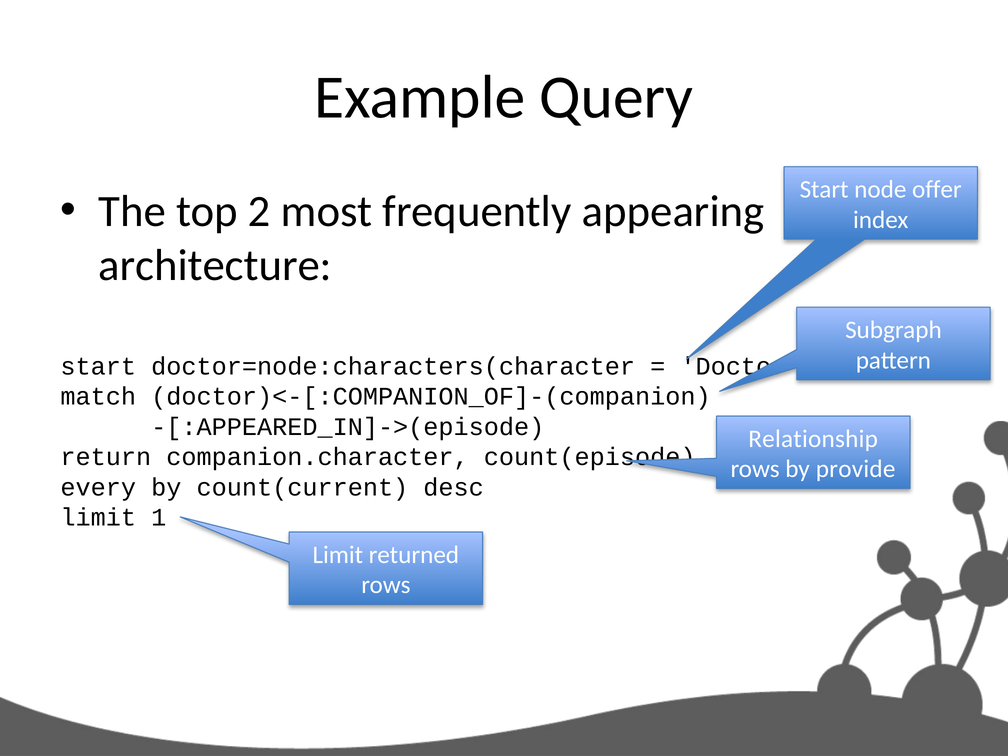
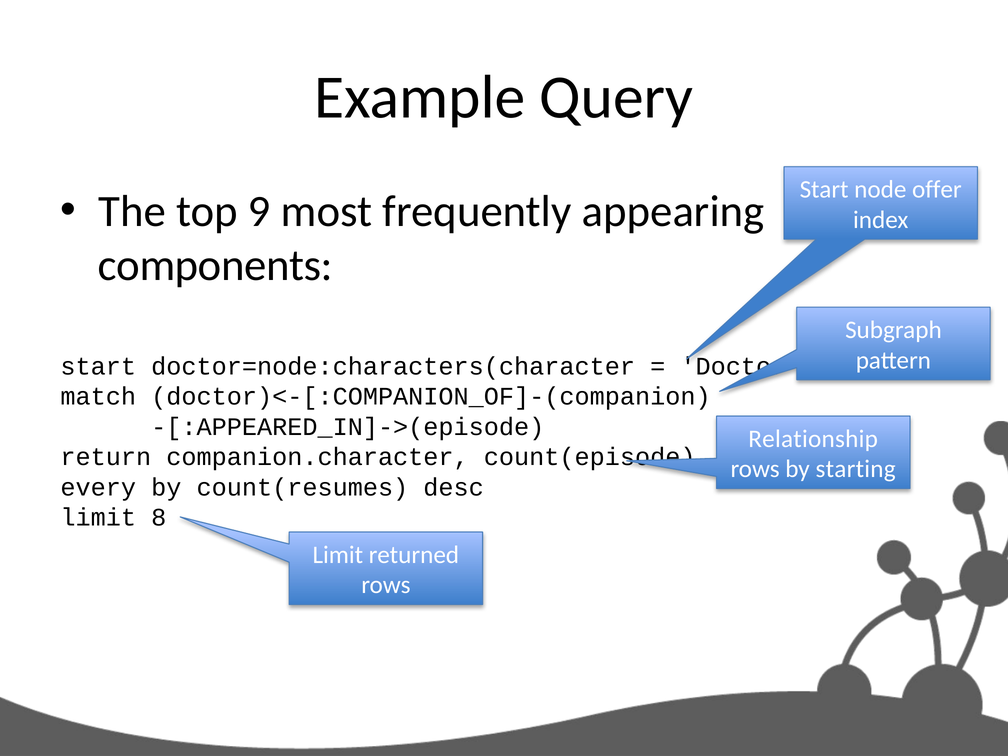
2: 2 -> 9 (259, 211)
architecture: architecture -> components (215, 265)
provide: provide -> starting (856, 469)
count(current: count(current -> count(resumes (302, 487)
1: 1 -> 8 (159, 518)
